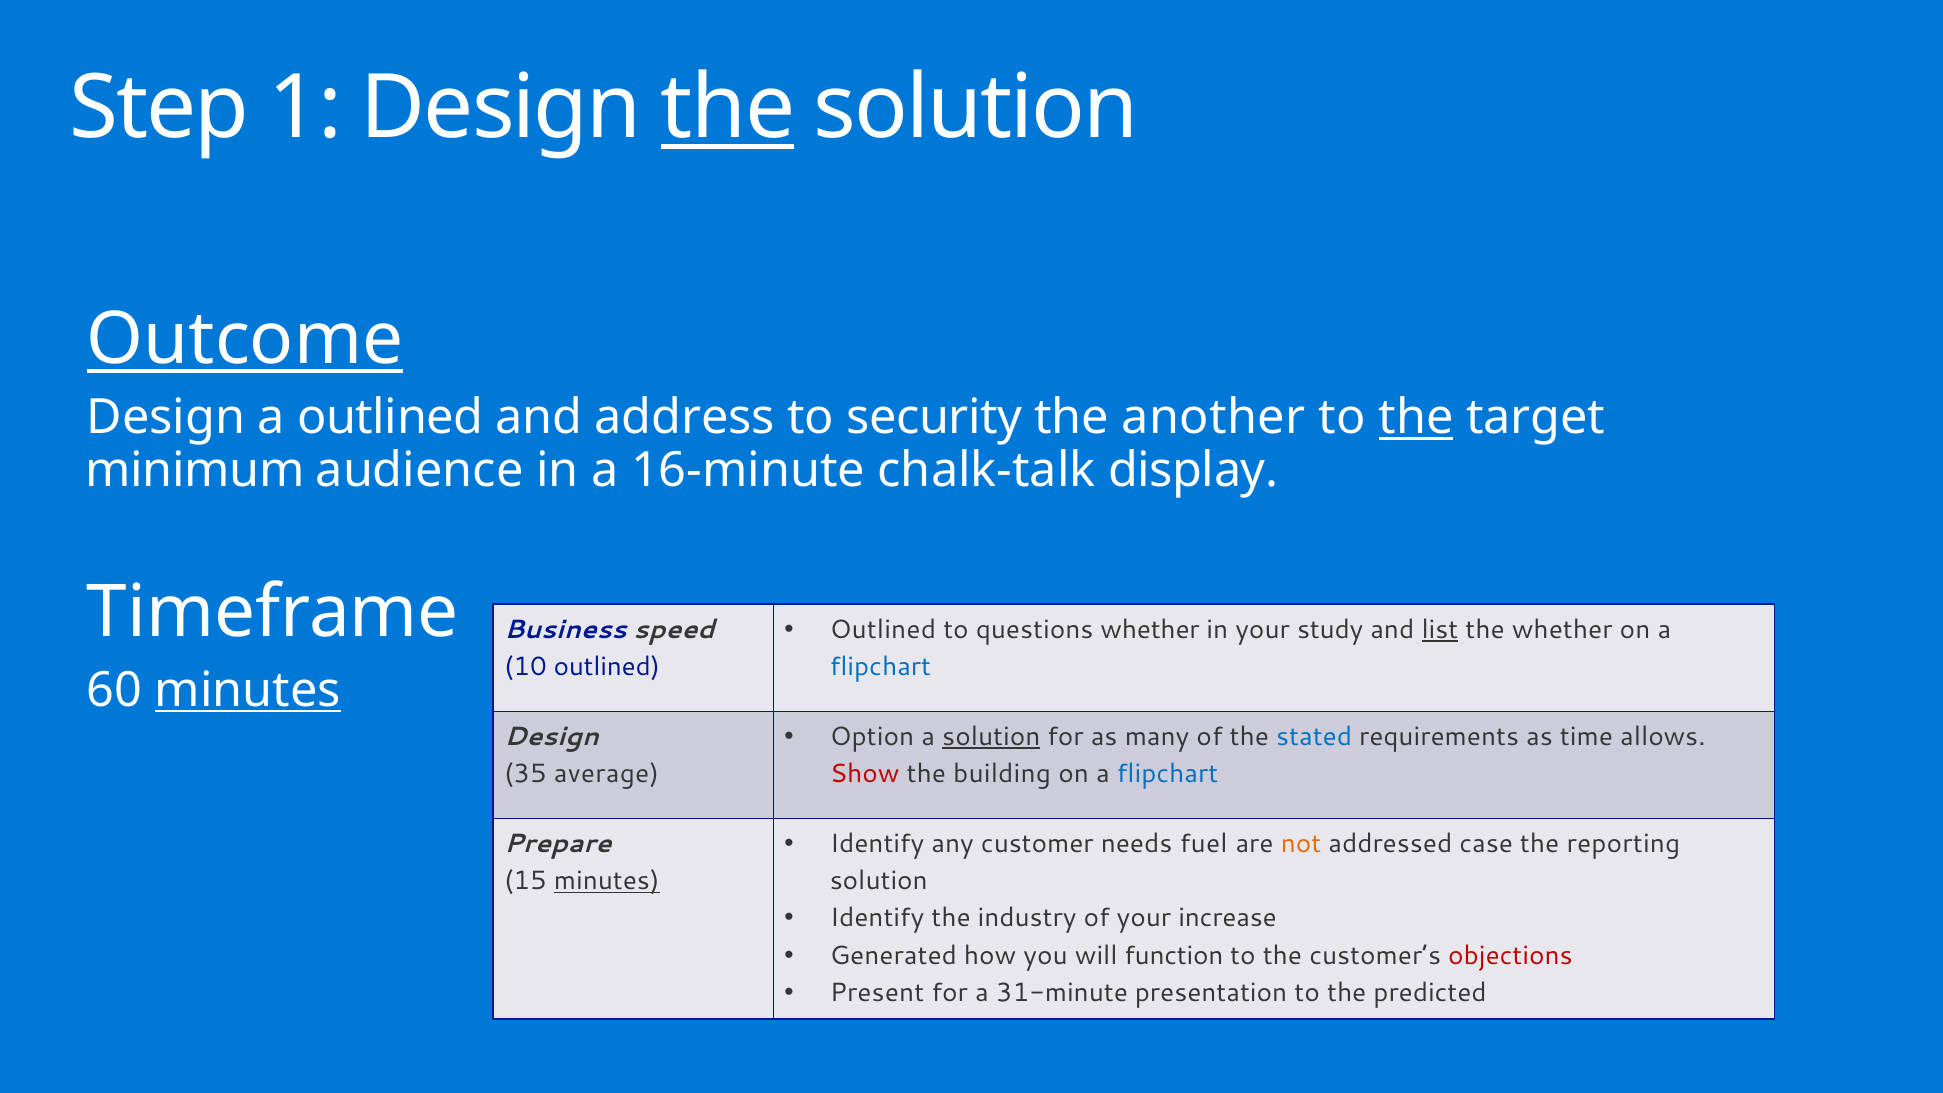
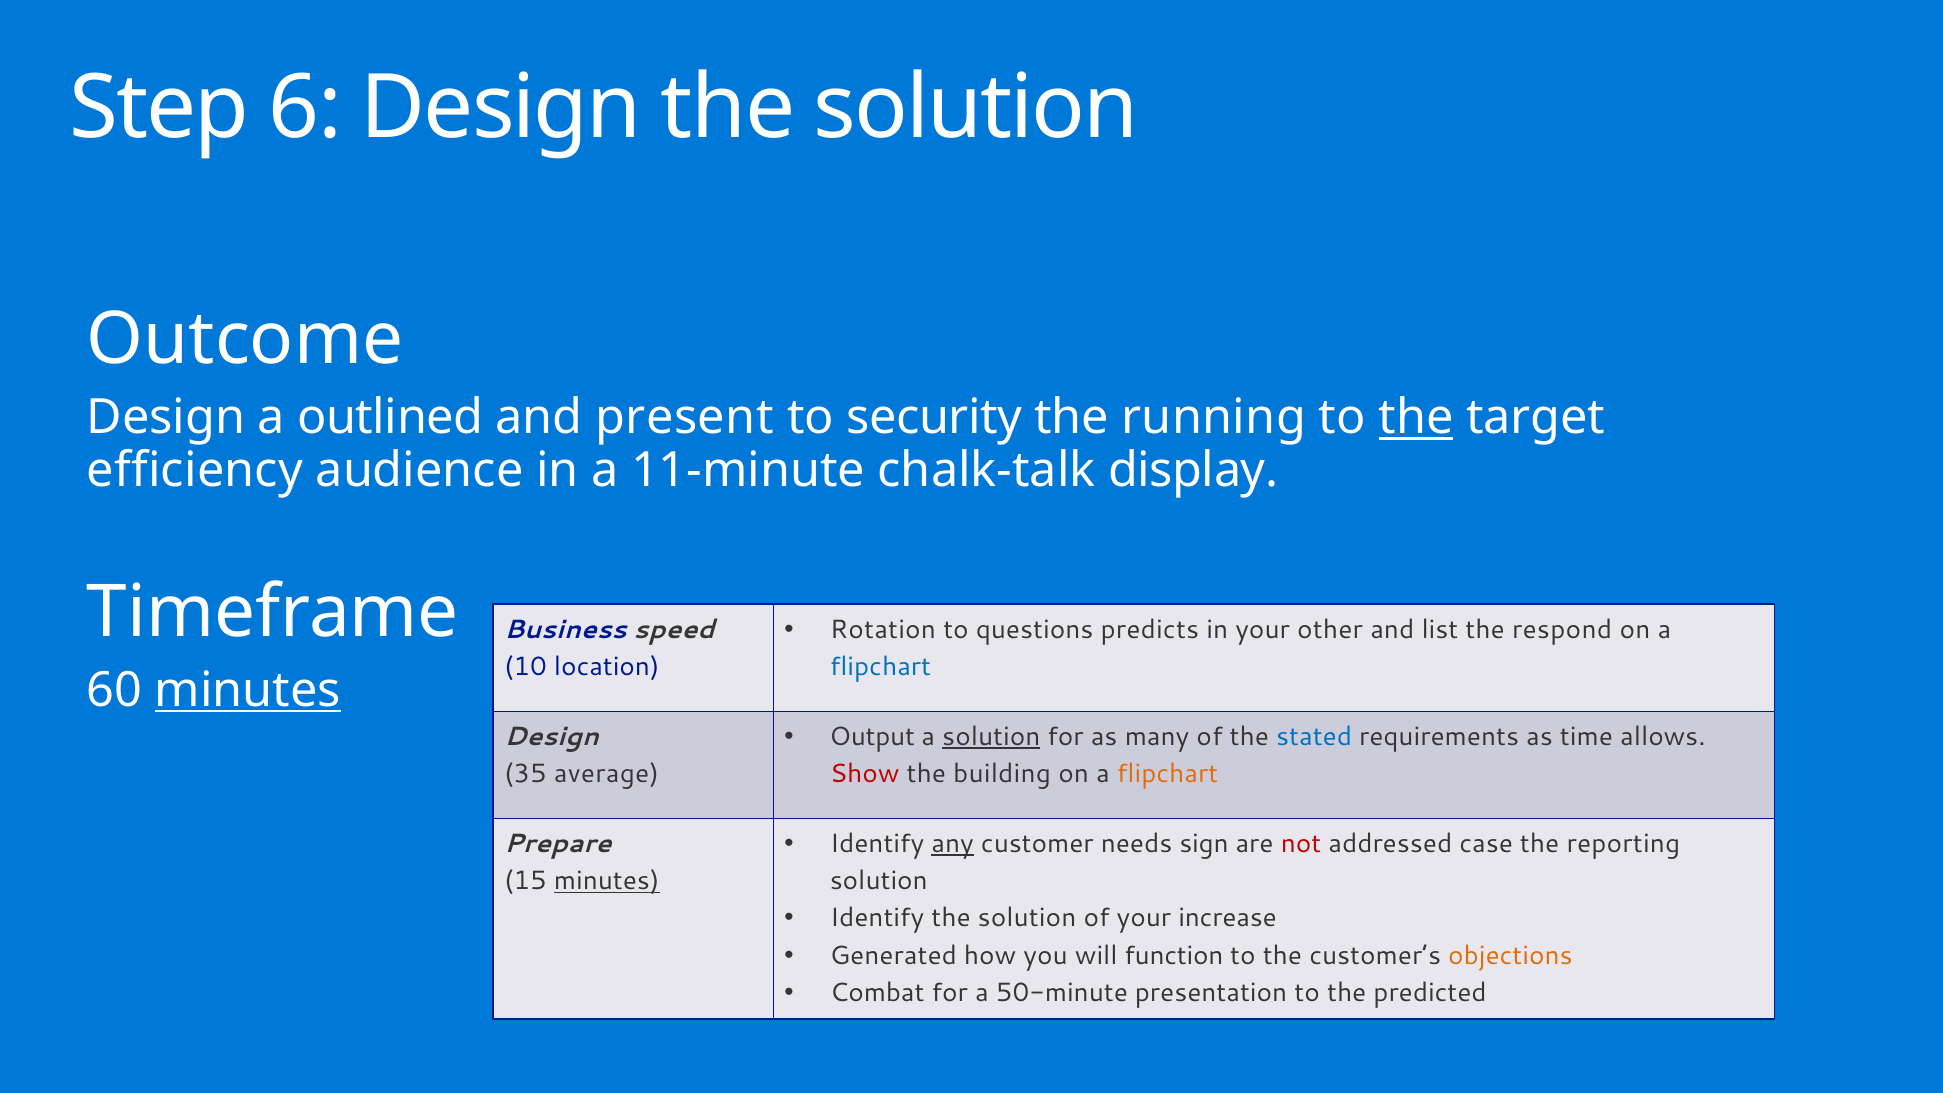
1: 1 -> 6 (306, 108)
the underline: present -> none (728, 108)
Outcome underline: present -> none (245, 340)
address: address -> present (685, 418)
another: another -> running (1214, 418)
minimum: minimum -> efficiency (195, 470)
16-minute: 16-minute -> 11-minute (748, 470)
Outlined: Outlined -> Rotation (883, 630)
questions whether: whether -> predicts (1150, 630)
study: study -> other (1330, 630)
list underline: present -> none (1440, 630)
the whether: whether -> respond (1562, 630)
10 outlined: outlined -> location (607, 667)
Option: Option -> Output (872, 737)
flipchart colour: blue -> orange (1168, 774)
any underline: none -> present (953, 844)
fuel: fuel -> sign (1204, 844)
not colour: orange -> red (1301, 844)
Identify the industry: industry -> solution (1027, 918)
objections colour: red -> orange (1510, 955)
Present: Present -> Combat (877, 993)
31-minute: 31-minute -> 50-minute (1062, 993)
